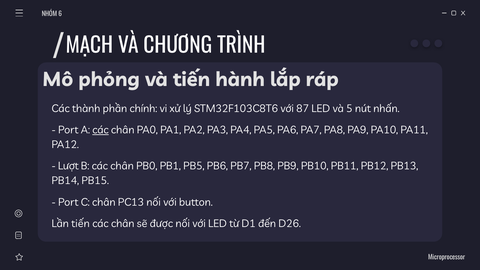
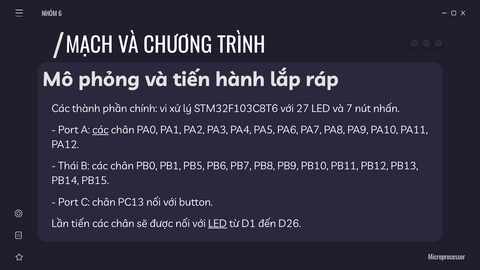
87: 87 -> 27 (303, 109)
5: 5 -> 7 (349, 109)
Lượt: Lượt -> Thái (68, 166)
LED underline: none -> present (217, 224)
